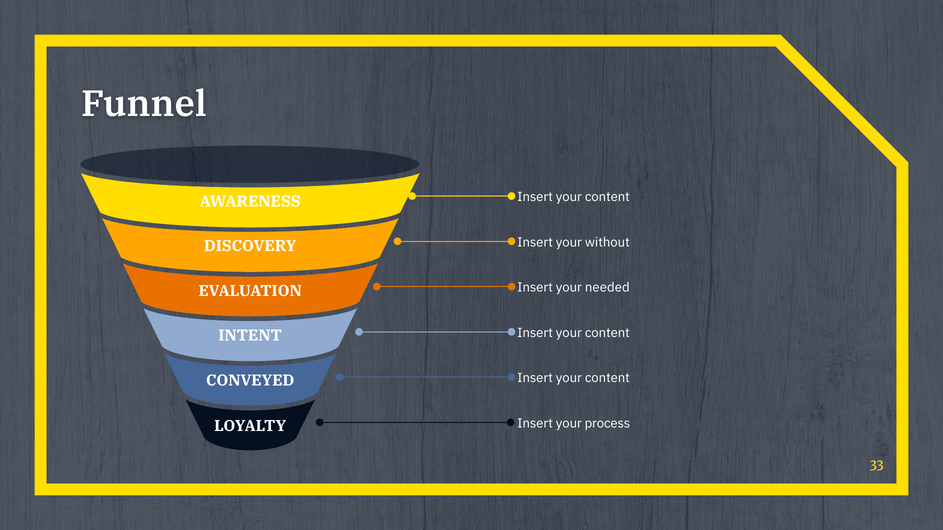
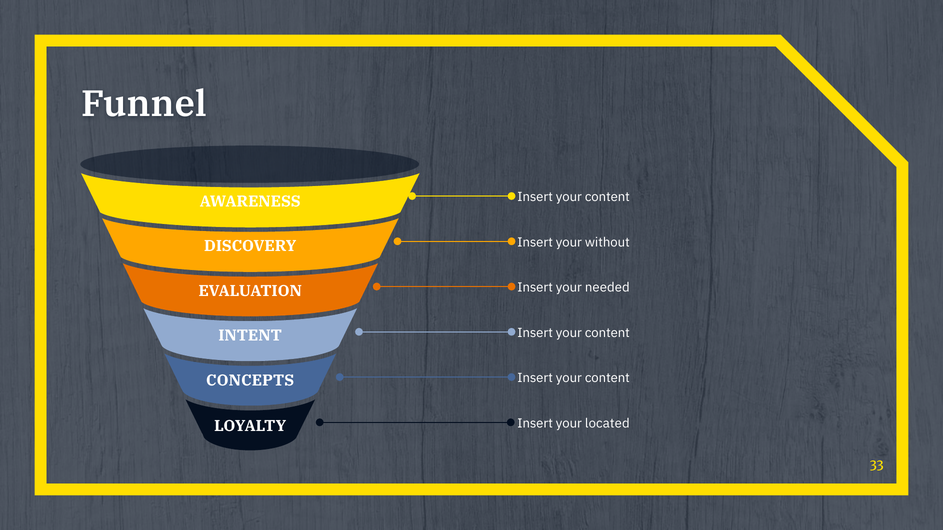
CONVEYED: CONVEYED -> CONCEPTS (250, 381)
process: process -> located (607, 424)
